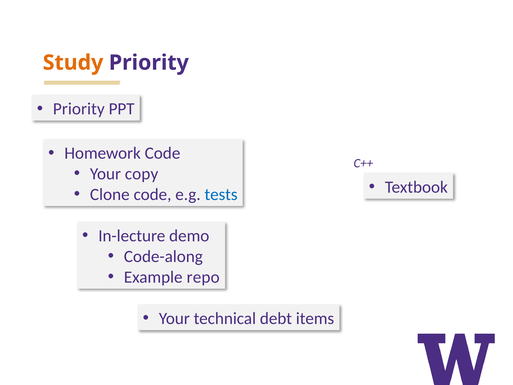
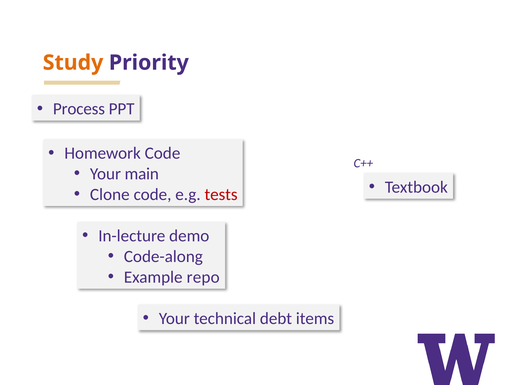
Priority: Priority -> Process (79, 109)
copy: copy -> main (142, 174)
tests colour: blue -> red (221, 194)
